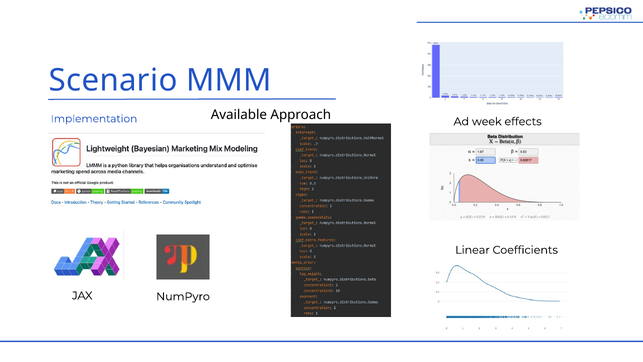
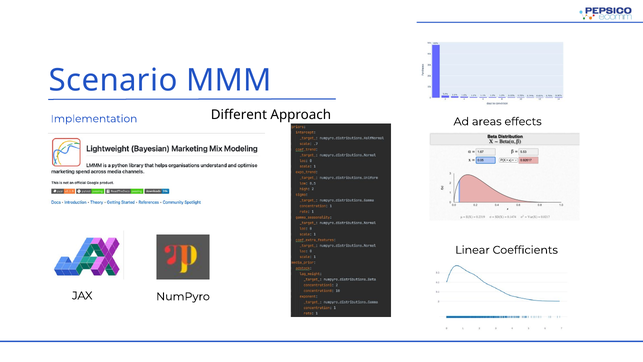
Available: Available -> Different (239, 115)
week: week -> areas (487, 121)
